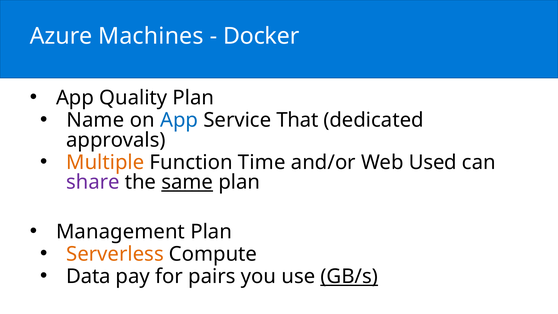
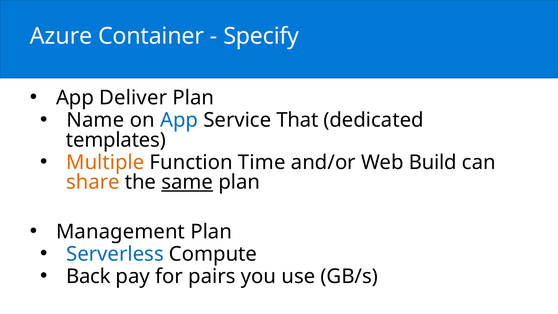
Machines: Machines -> Container (151, 36)
Docker: Docker -> Specify (261, 36)
Quality: Quality -> Deliver (133, 98)
approvals: approvals -> templates (116, 140)
Used: Used -> Build (433, 162)
share colour: purple -> orange (93, 182)
Serverless colour: orange -> blue (115, 254)
Data: Data -> Back (88, 276)
GB/s underline: present -> none (349, 276)
